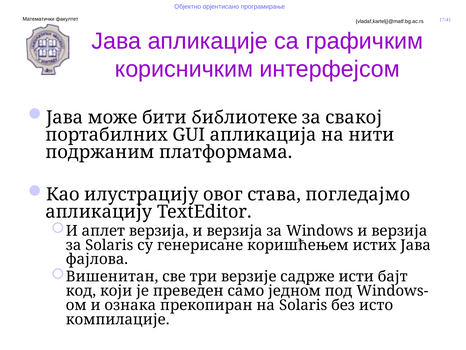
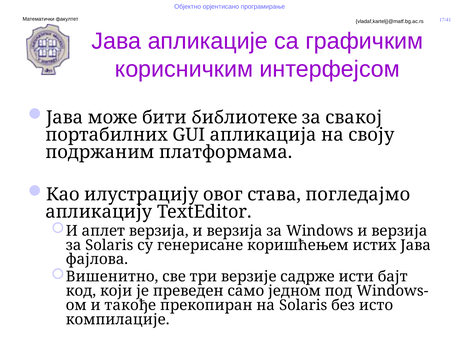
нити: нити -> своју (371, 135)
Вишенитан: Вишенитан -> Вишенитно (112, 276)
ознака: ознака -> такође (130, 305)
